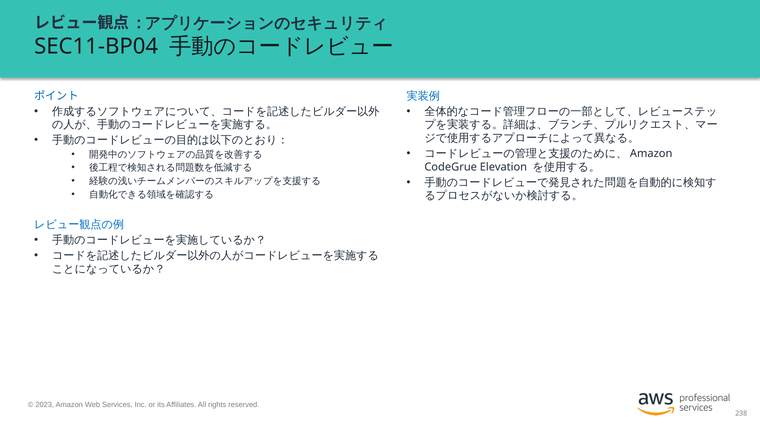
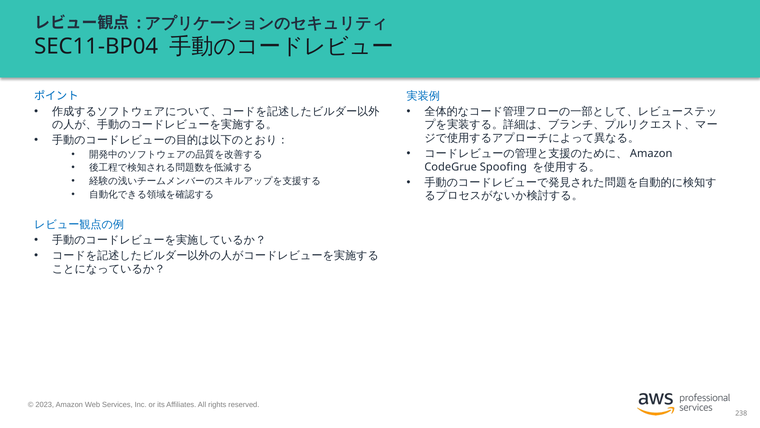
Elevation: Elevation -> Spoofing (503, 167)
